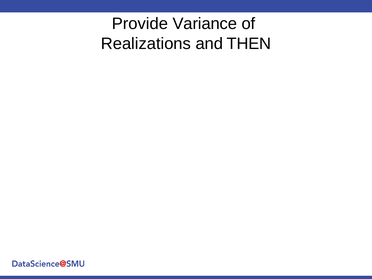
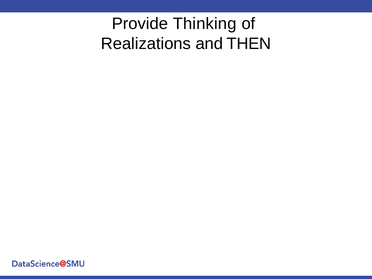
Variance: Variance -> Thinking (205, 24)
